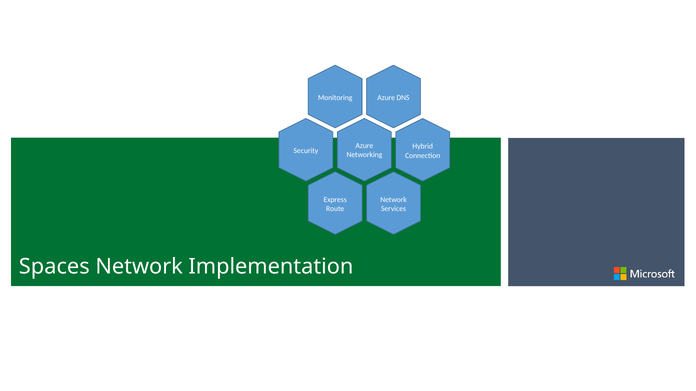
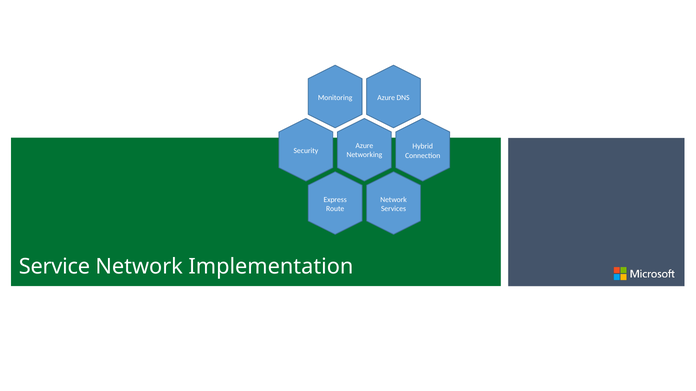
Spaces: Spaces -> Service (54, 267)
